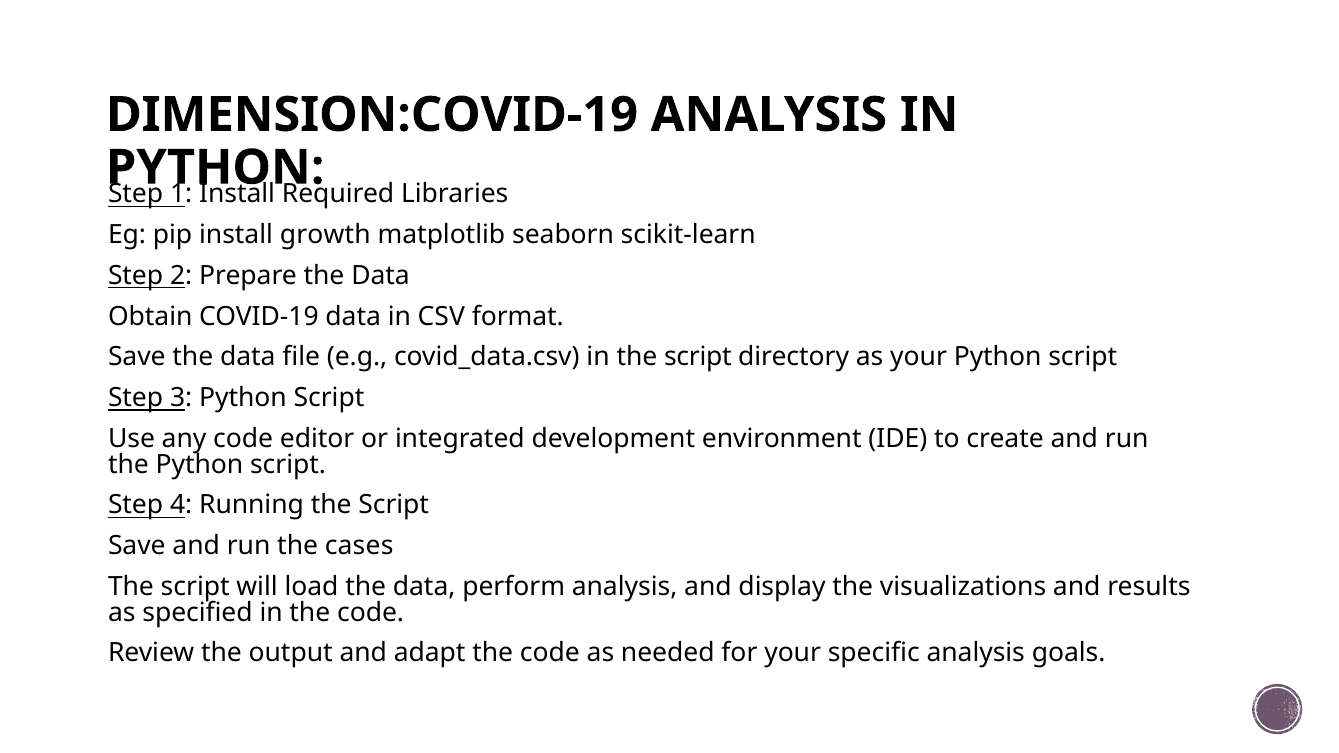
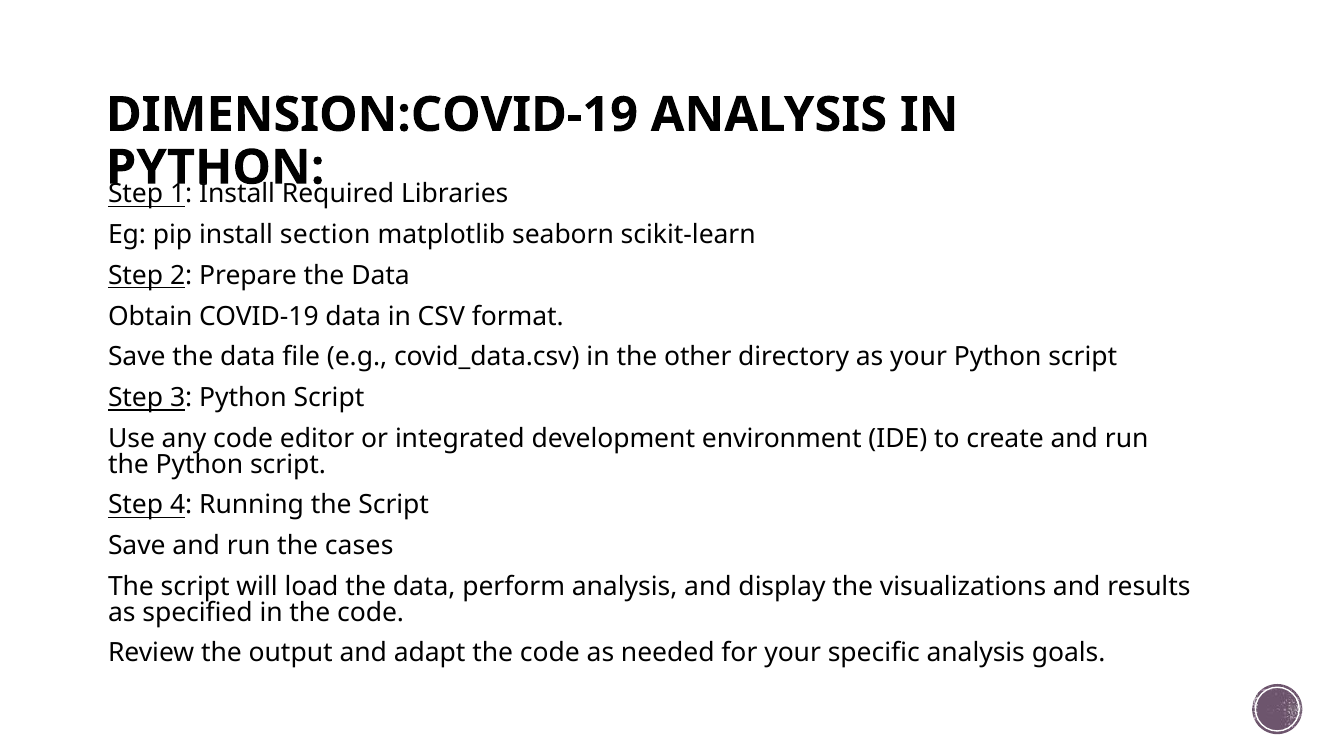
growth: growth -> section (325, 235)
in the script: script -> other (698, 357)
